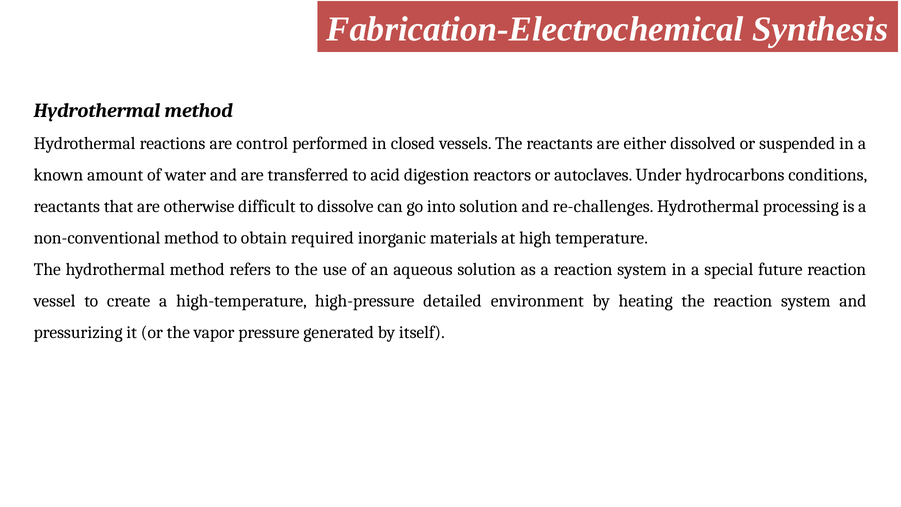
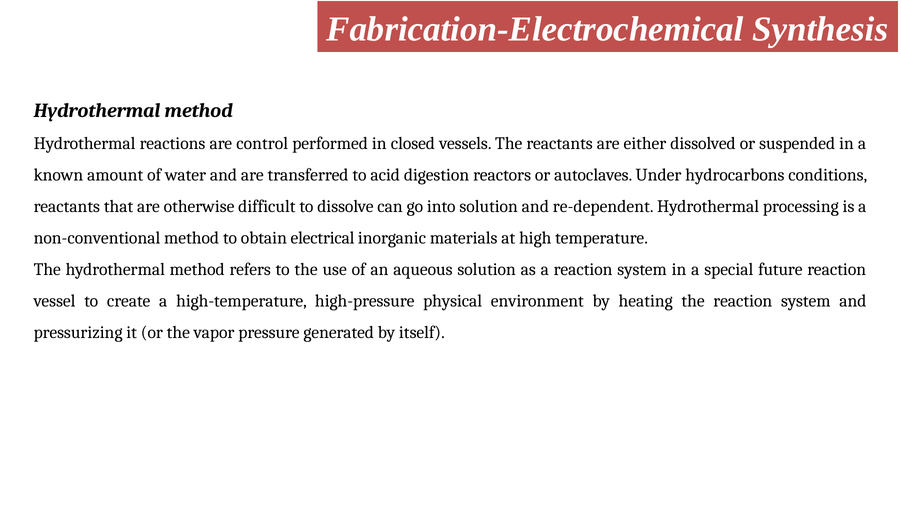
re-challenges: re-challenges -> re-dependent (603, 206)
required: required -> electrical (323, 238)
detailed: detailed -> physical (453, 301)
